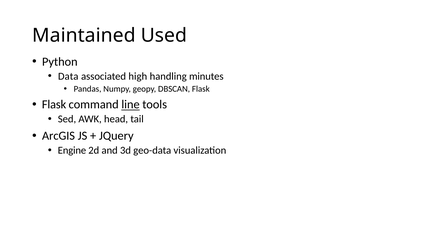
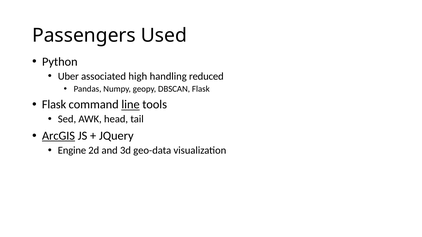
Maintained: Maintained -> Passengers (84, 35)
Data: Data -> Uber (68, 76)
minutes: minutes -> reduced (206, 76)
ArcGIS underline: none -> present (59, 136)
